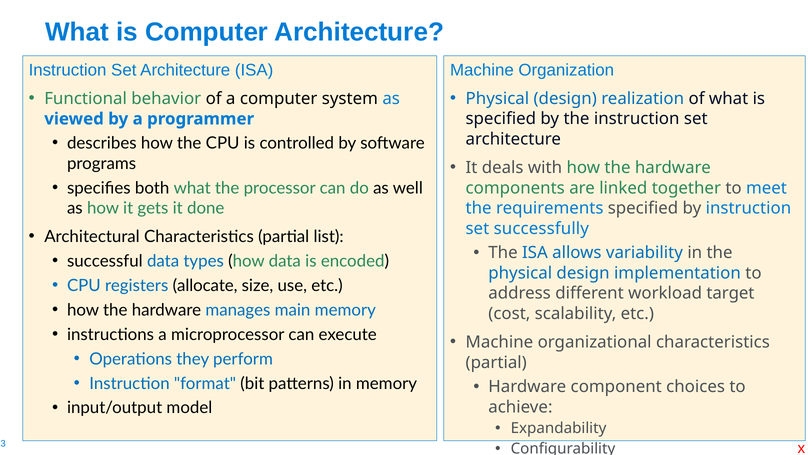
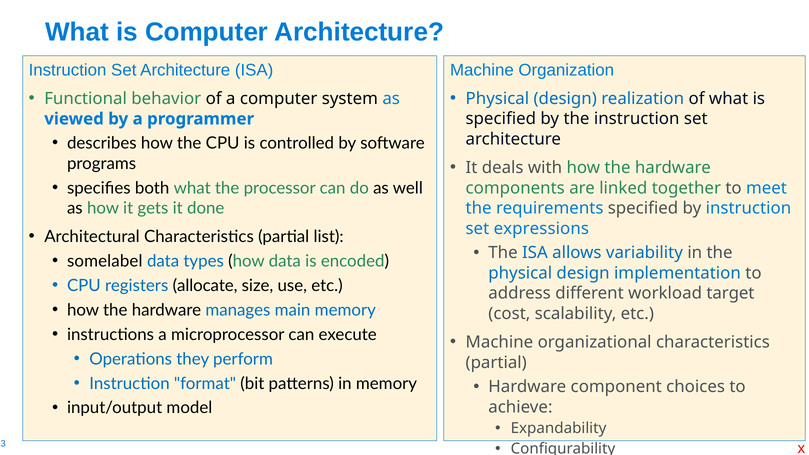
successfully: successfully -> expressions (541, 229)
successful: successful -> somelabel (105, 261)
